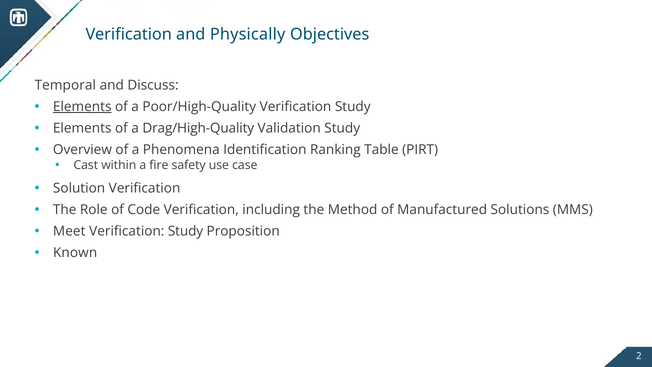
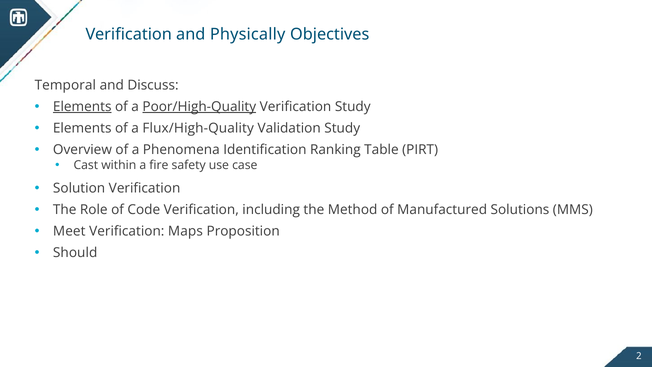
Poor/High-Quality underline: none -> present (199, 107)
Drag/High-Quality: Drag/High-Quality -> Flux/High-Quality (198, 128)
Study: Study -> Maps (185, 231)
Known: Known -> Should (75, 253)
